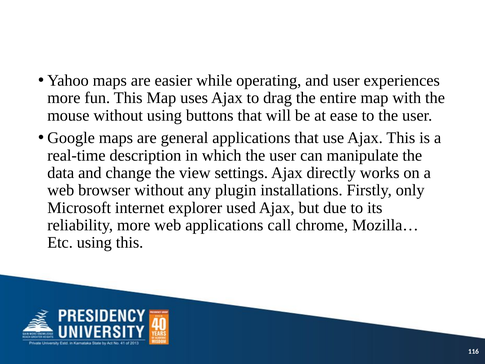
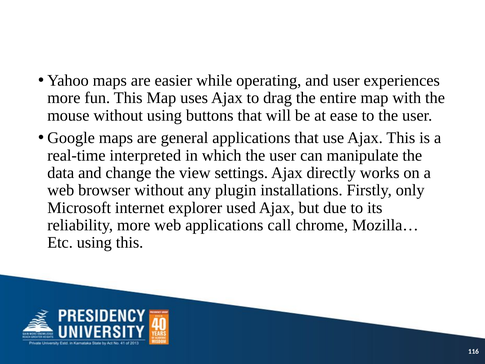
description: description -> interpreted (145, 155)
